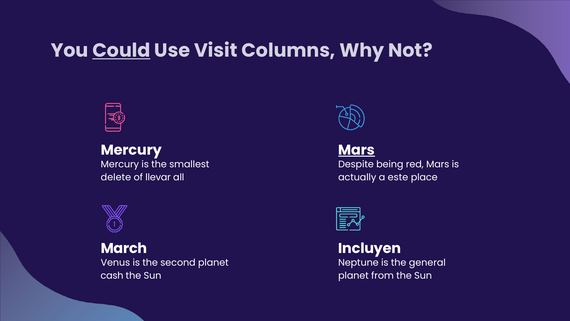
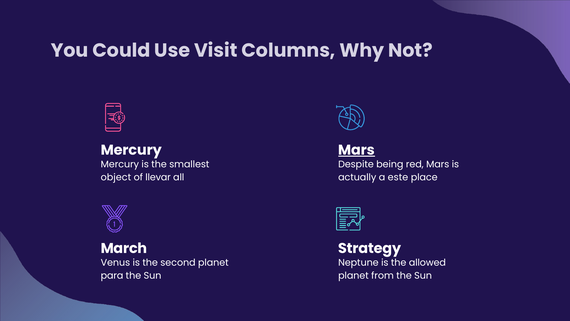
Could underline: present -> none (121, 51)
delete: delete -> object (116, 177)
Incluyen: Incluyen -> Strategy (370, 248)
general: general -> allowed (427, 262)
cash: cash -> para (112, 276)
